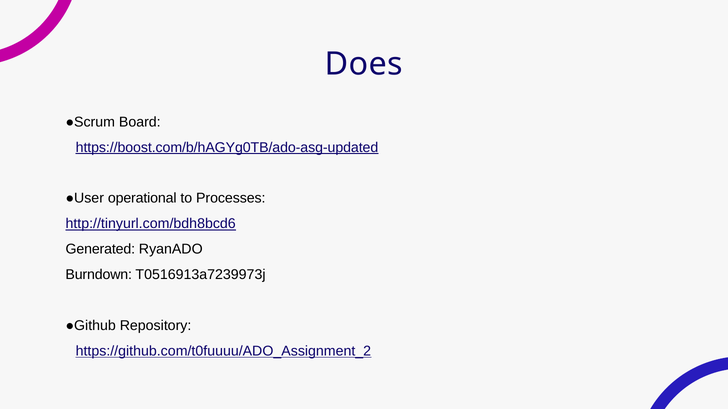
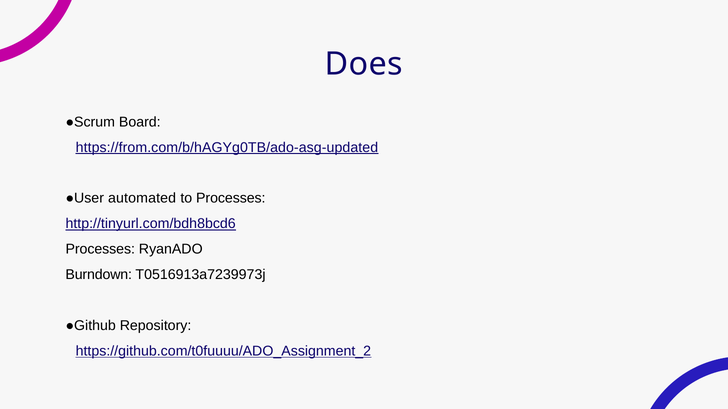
https://boost.com/b/hAGYg0TB/ado-asg-updated: https://boost.com/b/hAGYg0TB/ado-asg-updated -> https://from.com/b/hAGYg0TB/ado-asg-updated (227, 148)
operational: operational -> automated (142, 198)
Generated: Generated -> Processes (100, 249)
